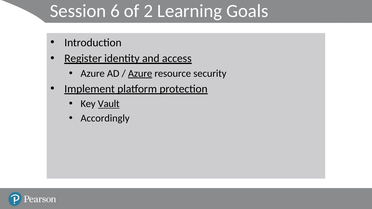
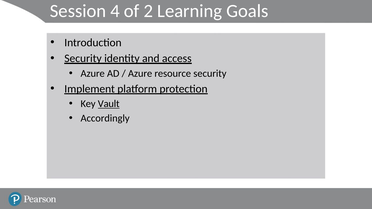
6: 6 -> 4 (115, 11)
Register: Register -> Security (83, 59)
Azure underline: present -> none (140, 74)
